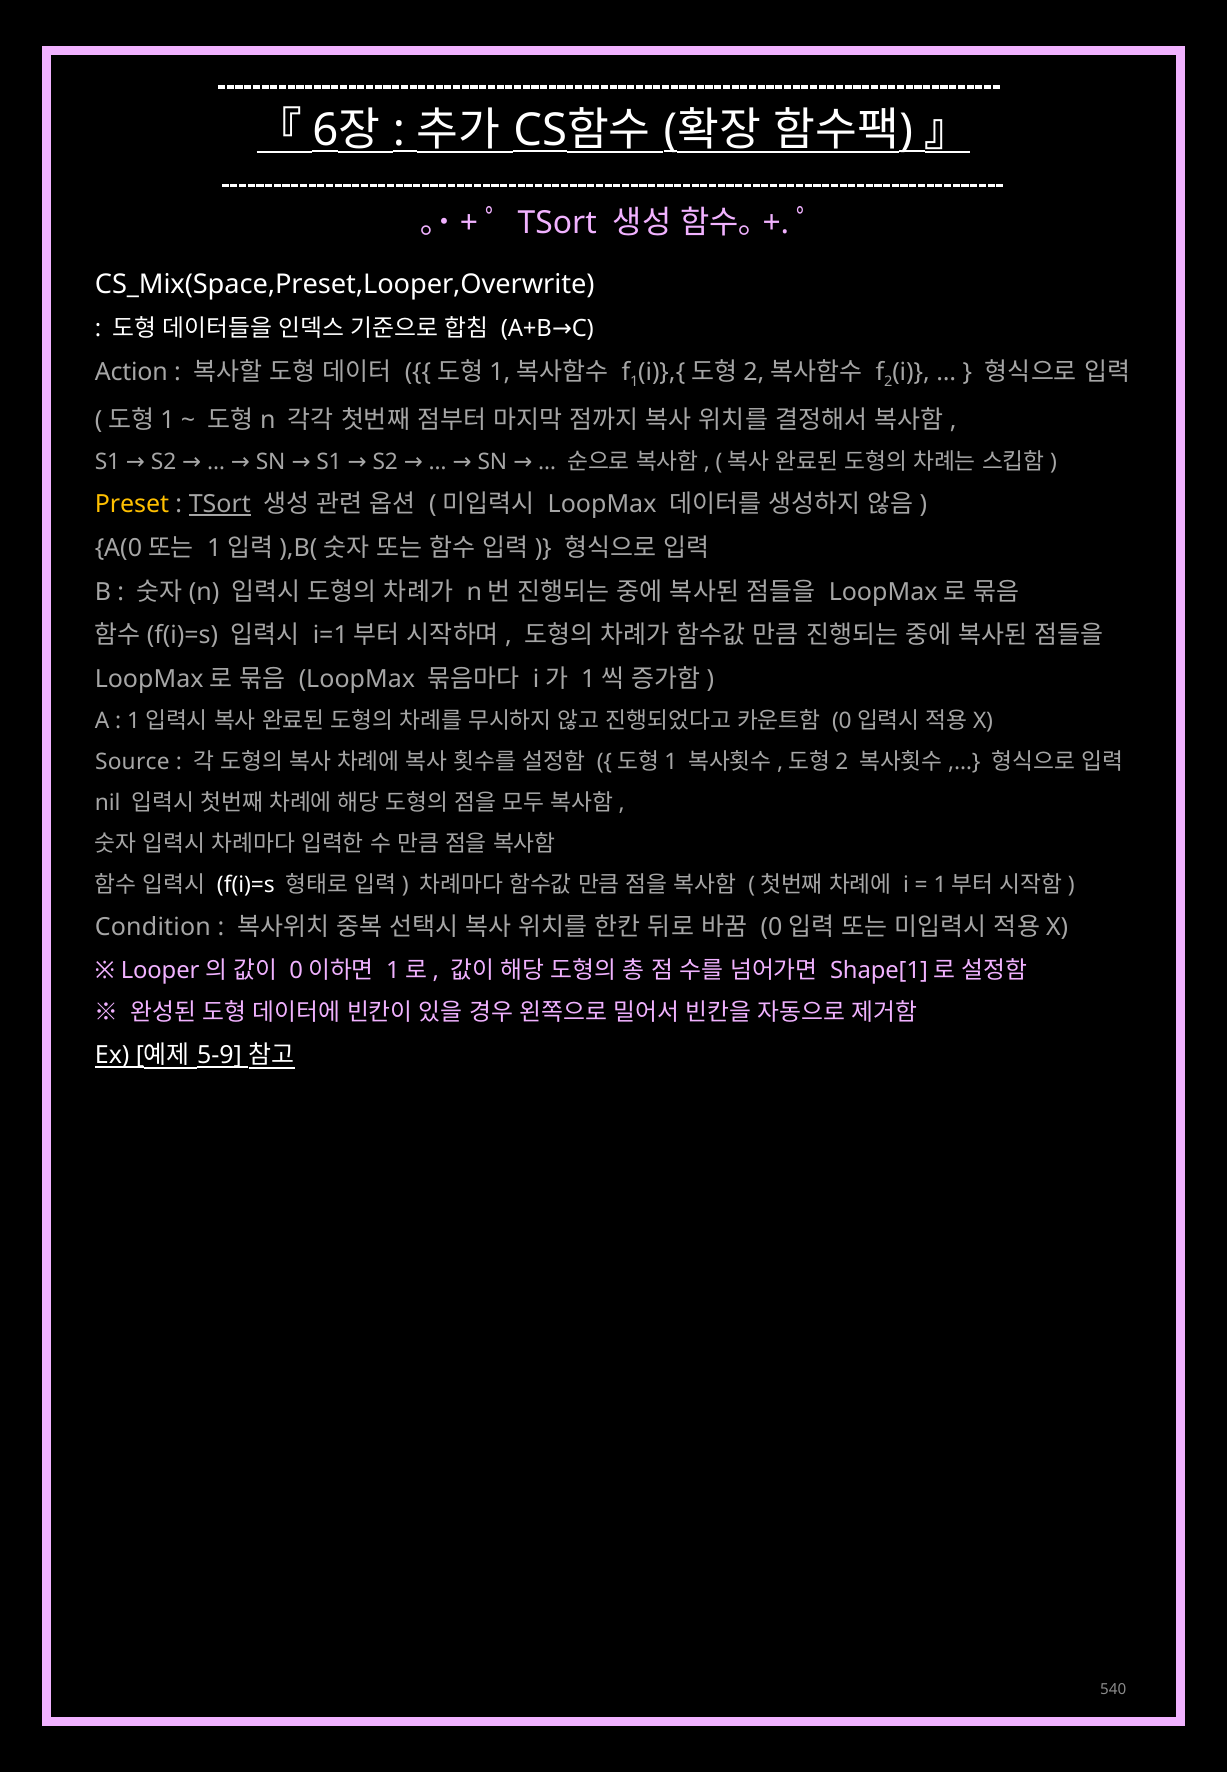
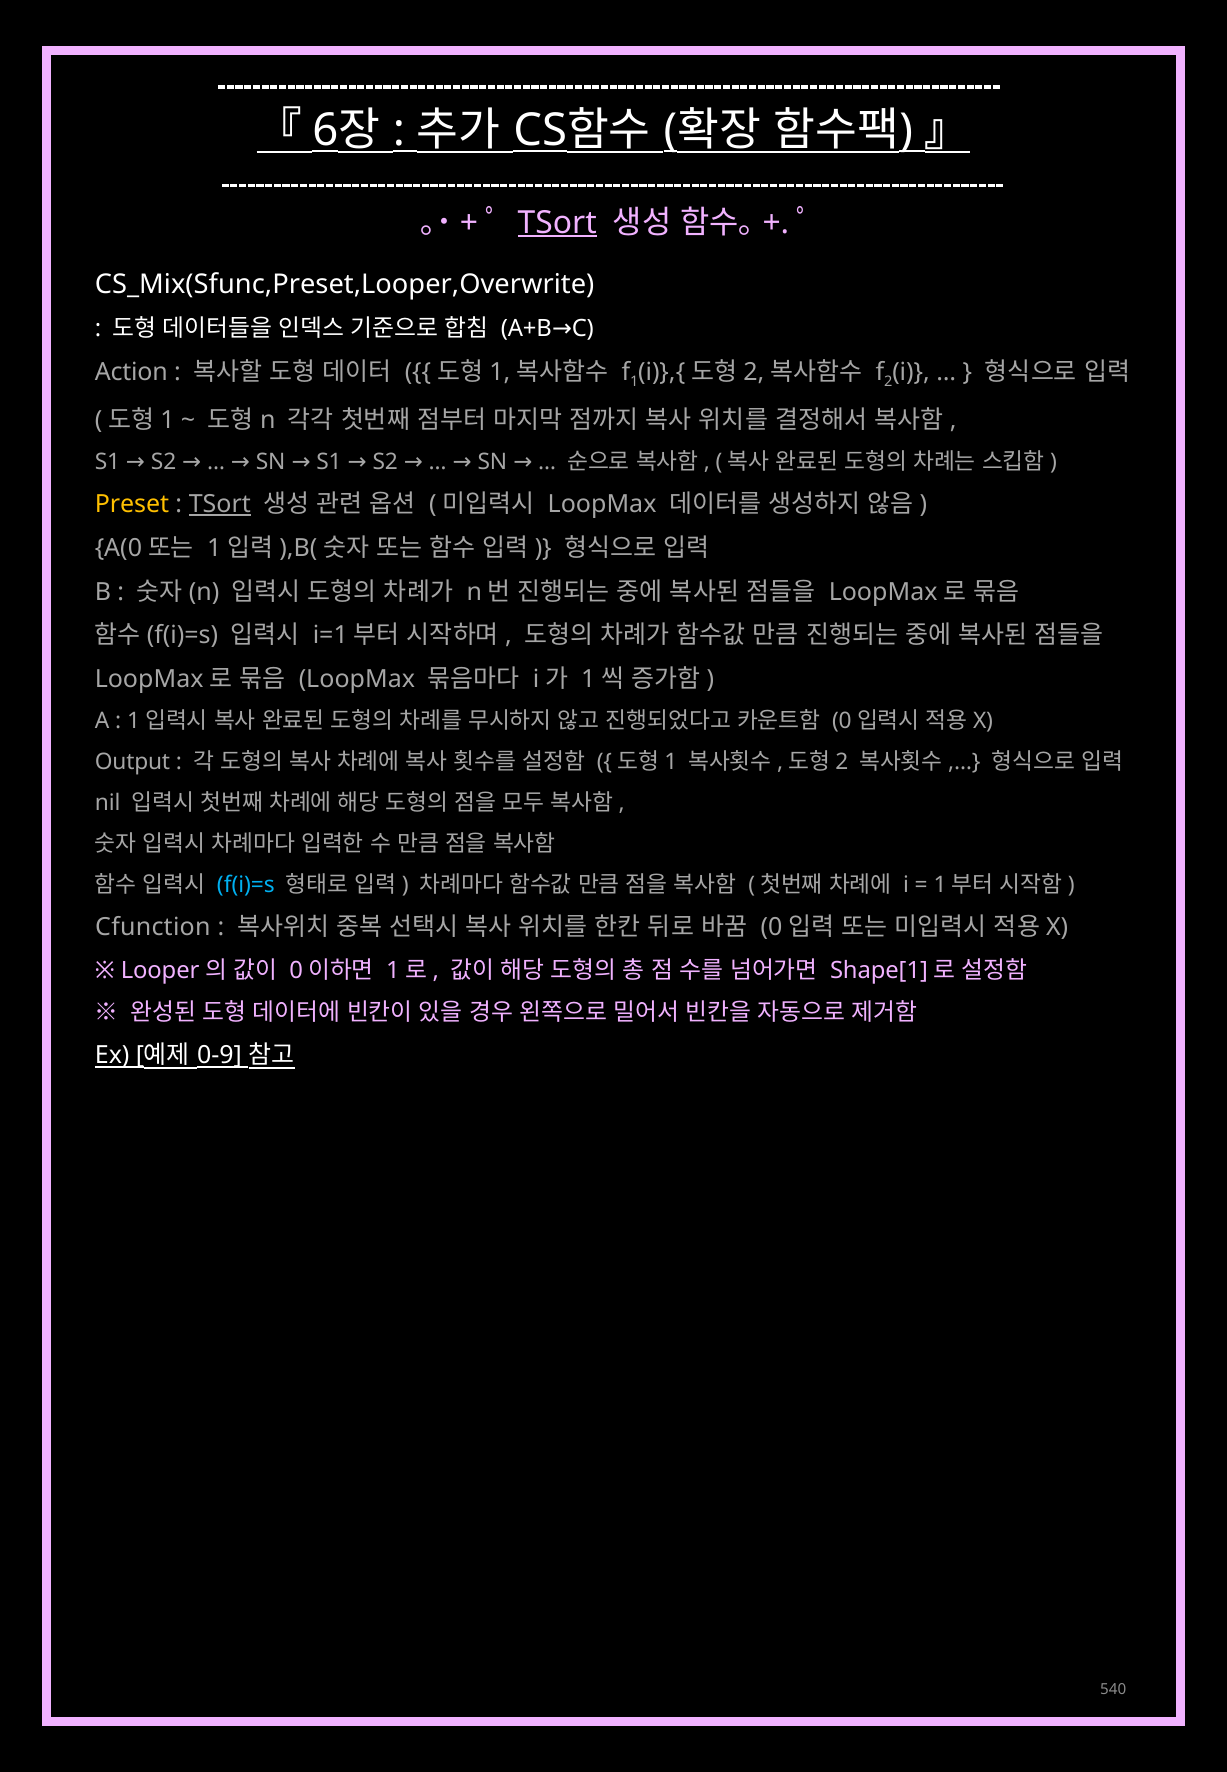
TSort underline: none -> present (557, 223)
CS_Mix(Space,Preset,Looper,Overwrite: CS_Mix(Space,Preset,Looper,Overwrite -> CS_Mix(Sfunc,Preset,Looper,Overwrite (345, 285)
Source: Source -> Output (133, 762)
f(i)=s colour: white -> light blue (246, 885)
Condition: Condition -> Cfunction (153, 928)
5-9: 5-9 -> 0-9 (220, 1056)
